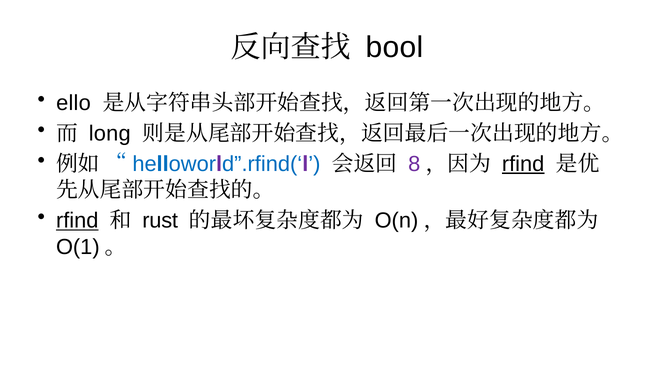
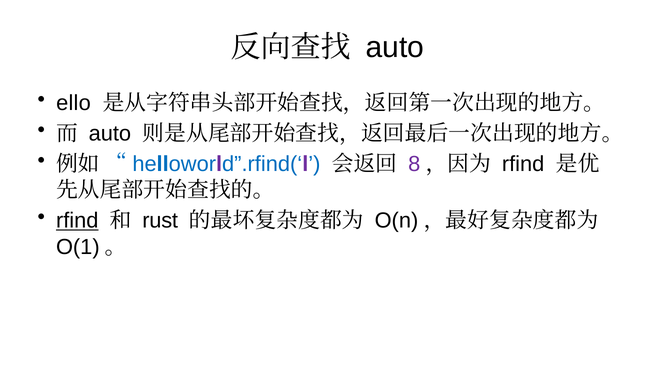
bool: bool -> auto (395, 48)
long: long -> auto (110, 134)
rfind underline: present -> none (523, 164)
